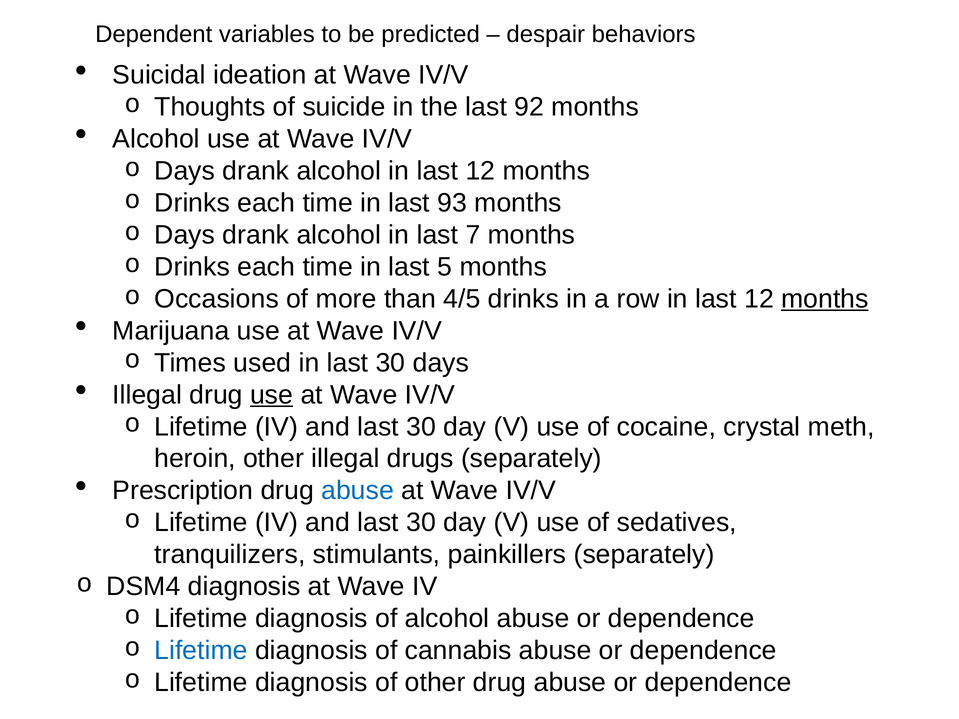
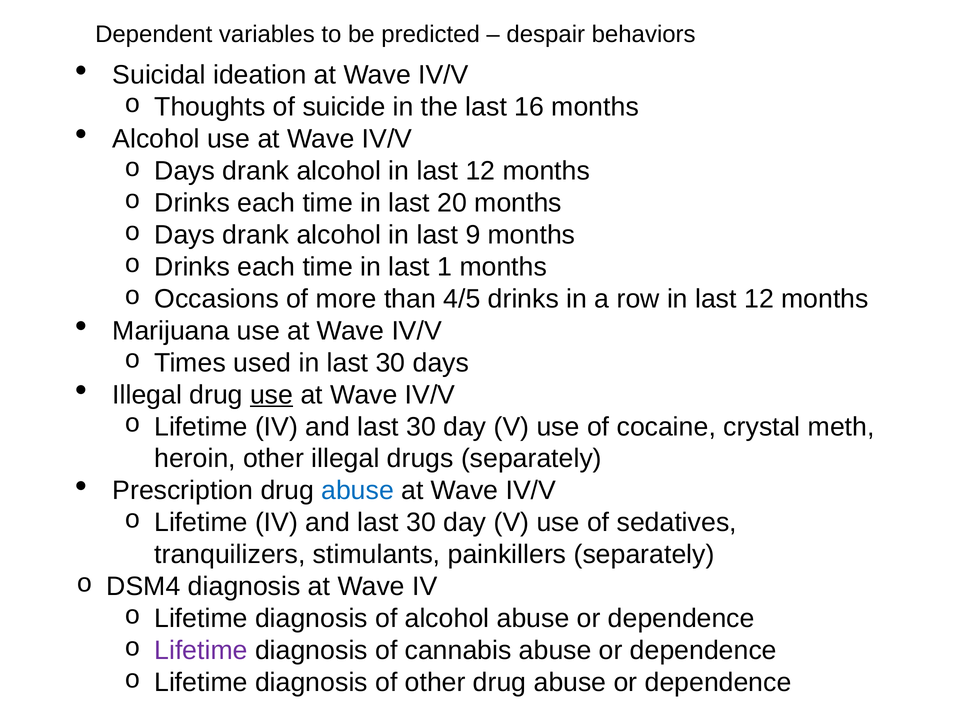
92: 92 -> 16 (529, 107)
93: 93 -> 20 (452, 203)
7: 7 -> 9 (473, 235)
5: 5 -> 1 (445, 267)
months underline: present -> none (825, 299)
Lifetime colour: blue -> purple (201, 651)
